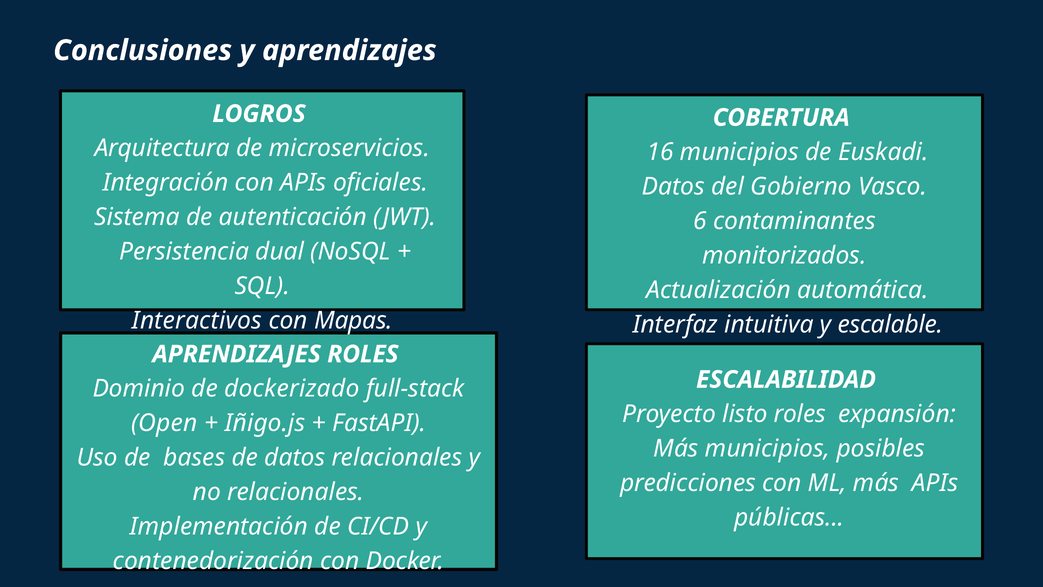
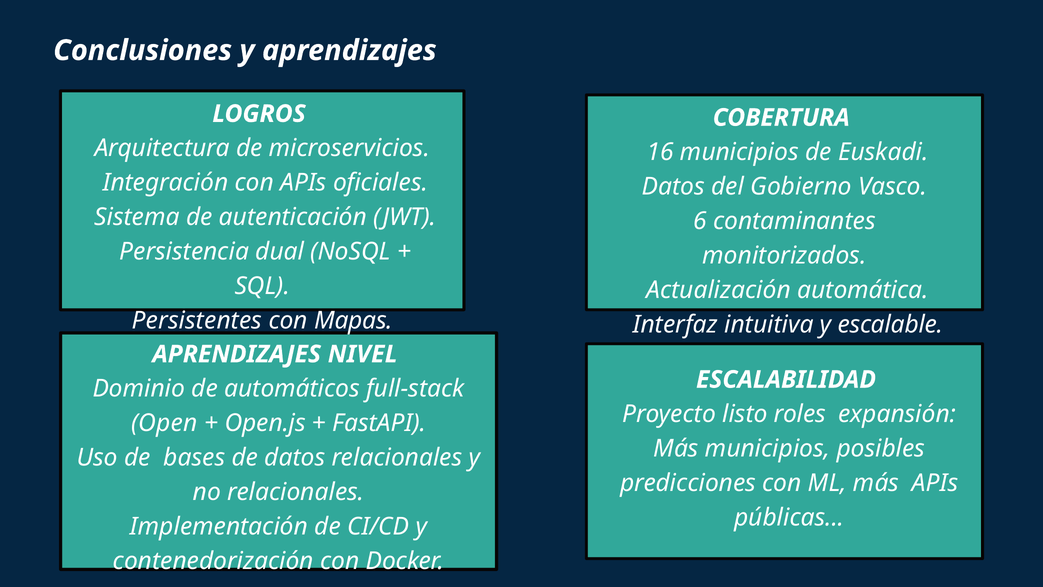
Interactivos: Interactivos -> Persistentes (197, 321)
APRENDIZAJES ROLES: ROLES -> NIVEL (363, 354)
dockerizado: dockerizado -> automáticos (292, 389)
Iñigo.js: Iñigo.js -> Open.js (265, 423)
